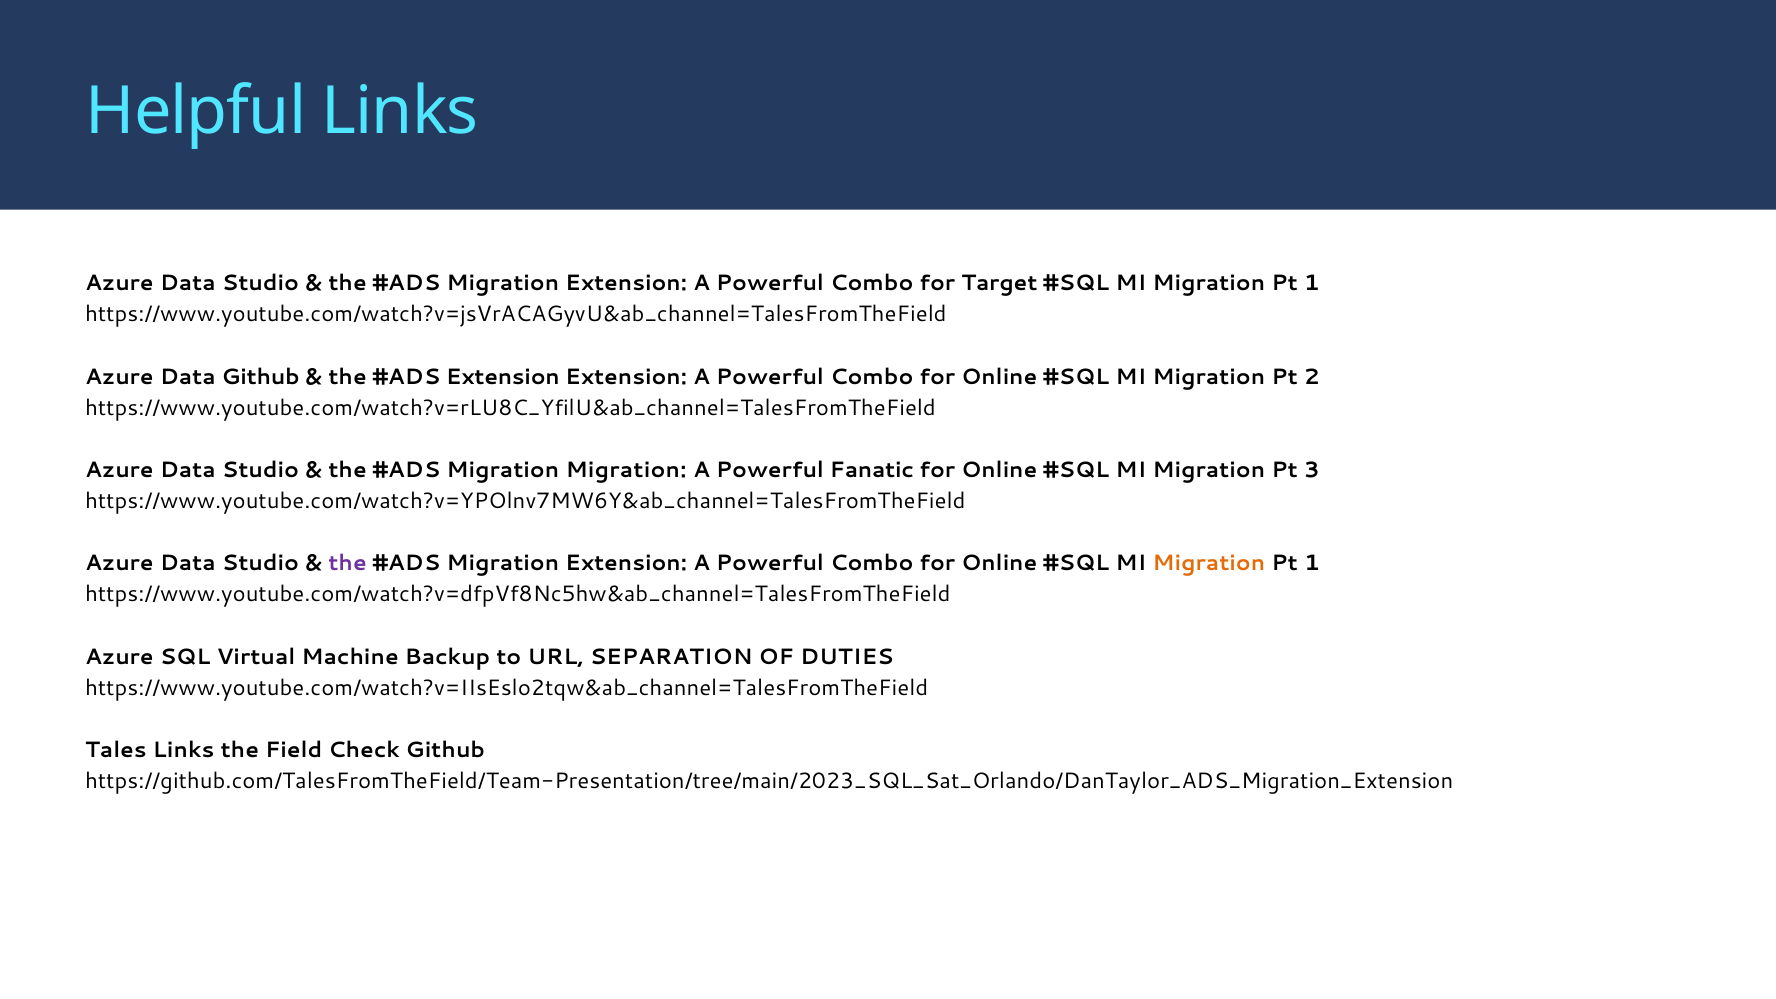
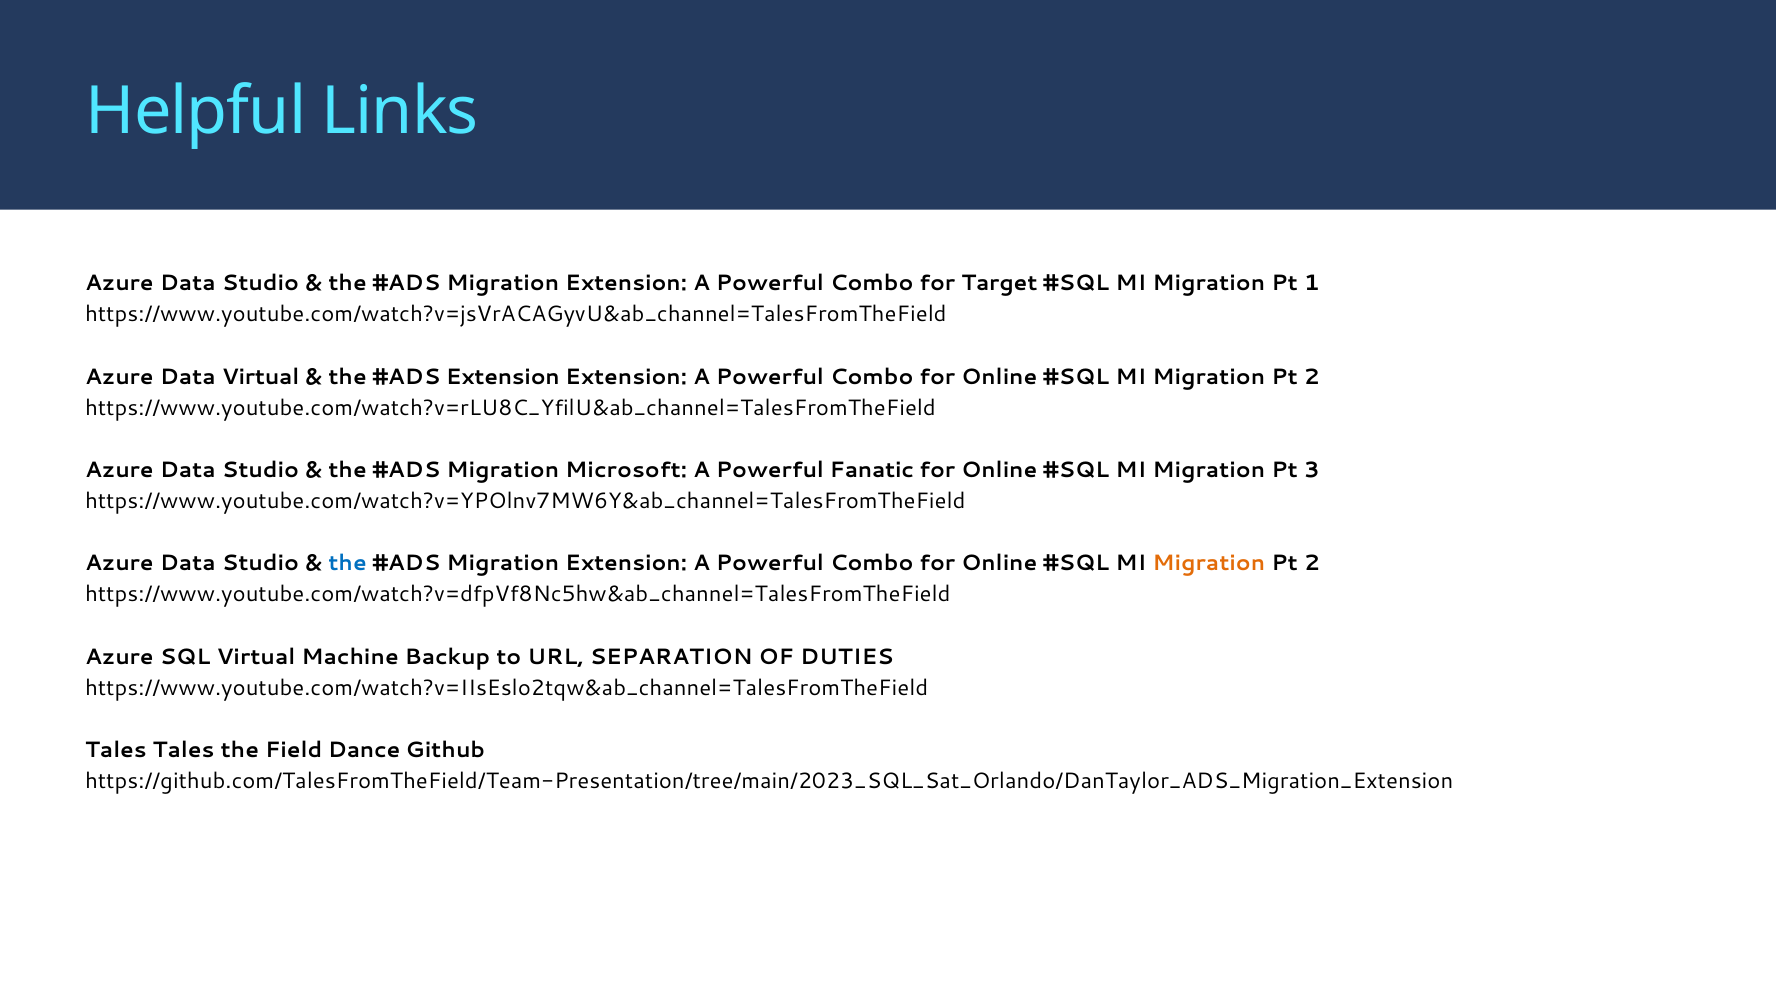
Data Github: Github -> Virtual (261, 377)
Migration Migration: Migration -> Microsoft (626, 470)
the colour: purple -> blue (348, 563)
1: 1 -> 2 (1312, 563)
Tales Links: Links -> Tales (184, 750)
Check: Check -> Dance (364, 750)
